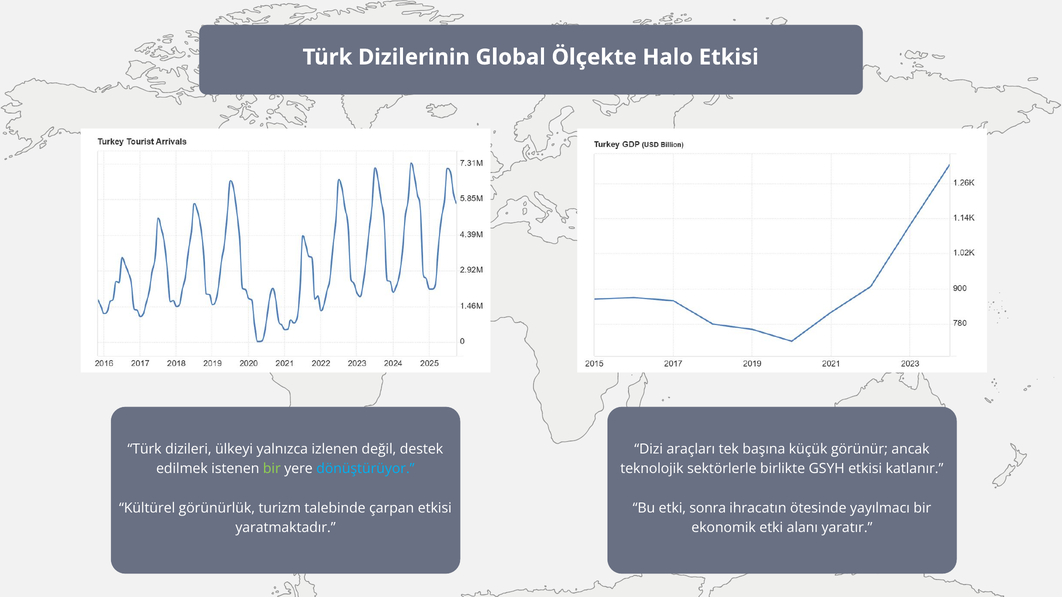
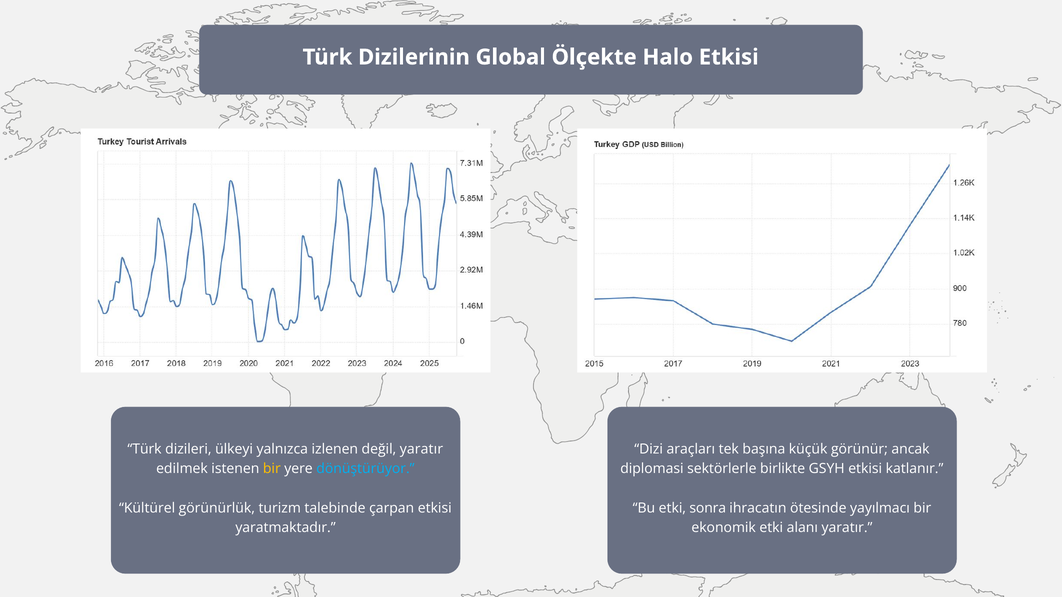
değil destek: destek -> yaratır (421, 450)
bir colour: light green -> yellow (272, 469)
teknolojik: teknolojik -> diplomasi (652, 469)
